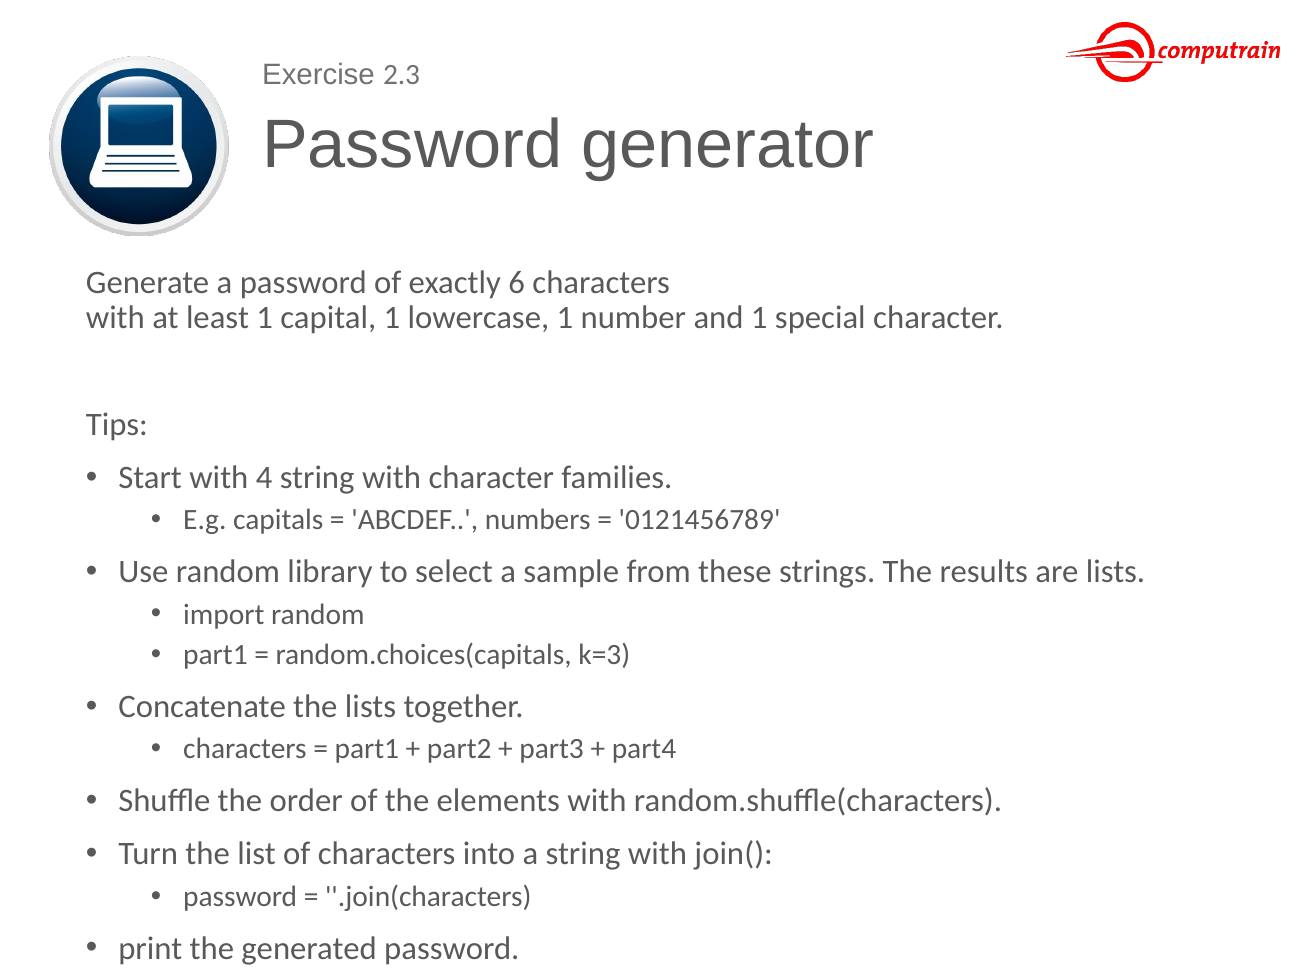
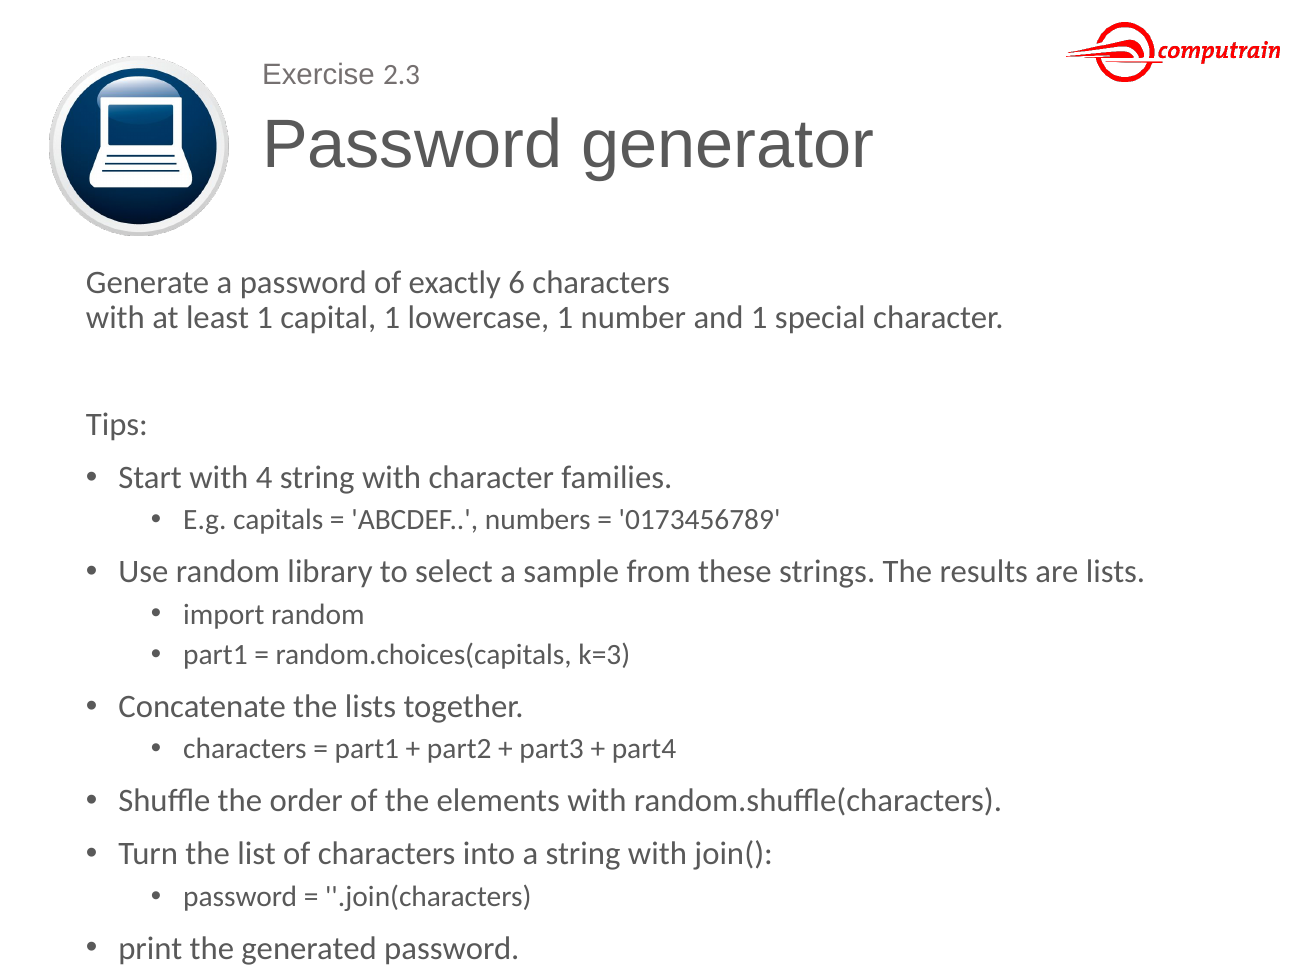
0121456789: 0121456789 -> 0173456789 (700, 520)
